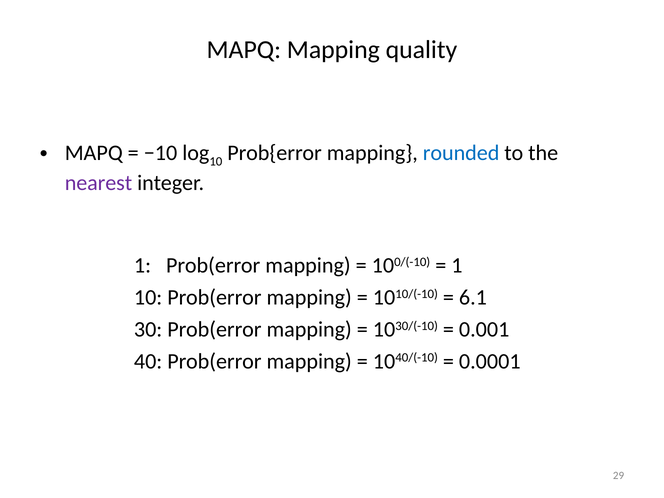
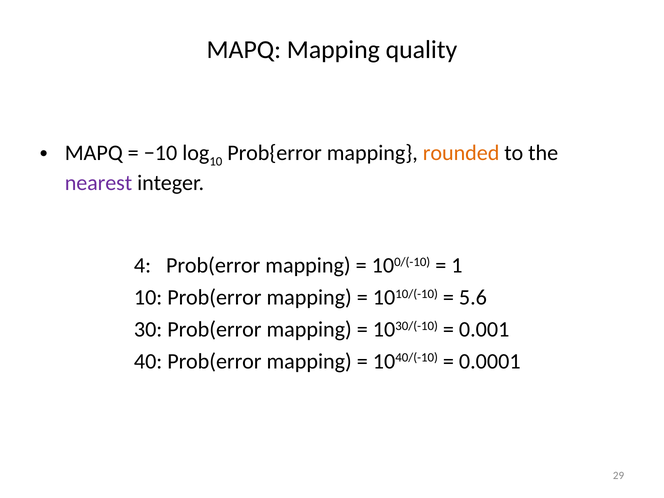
rounded colour: blue -> orange (461, 153)
1: 1 -> 4 (143, 266)
6.1: 6.1 -> 5.6 (473, 297)
